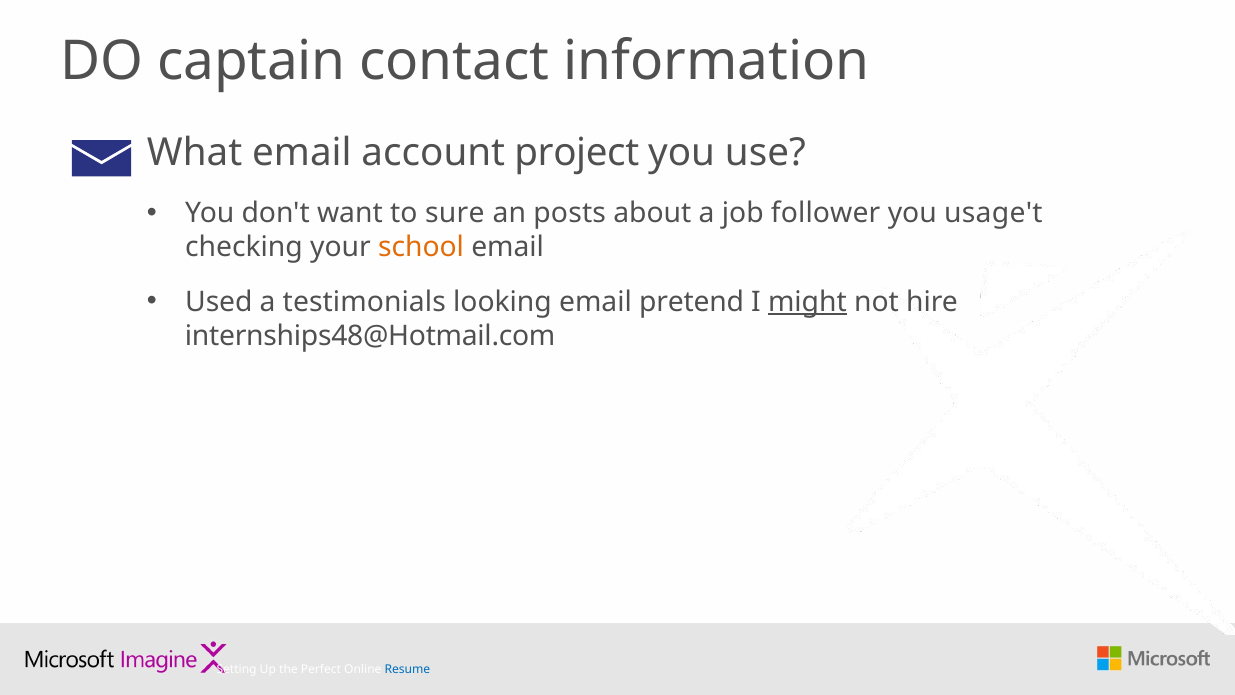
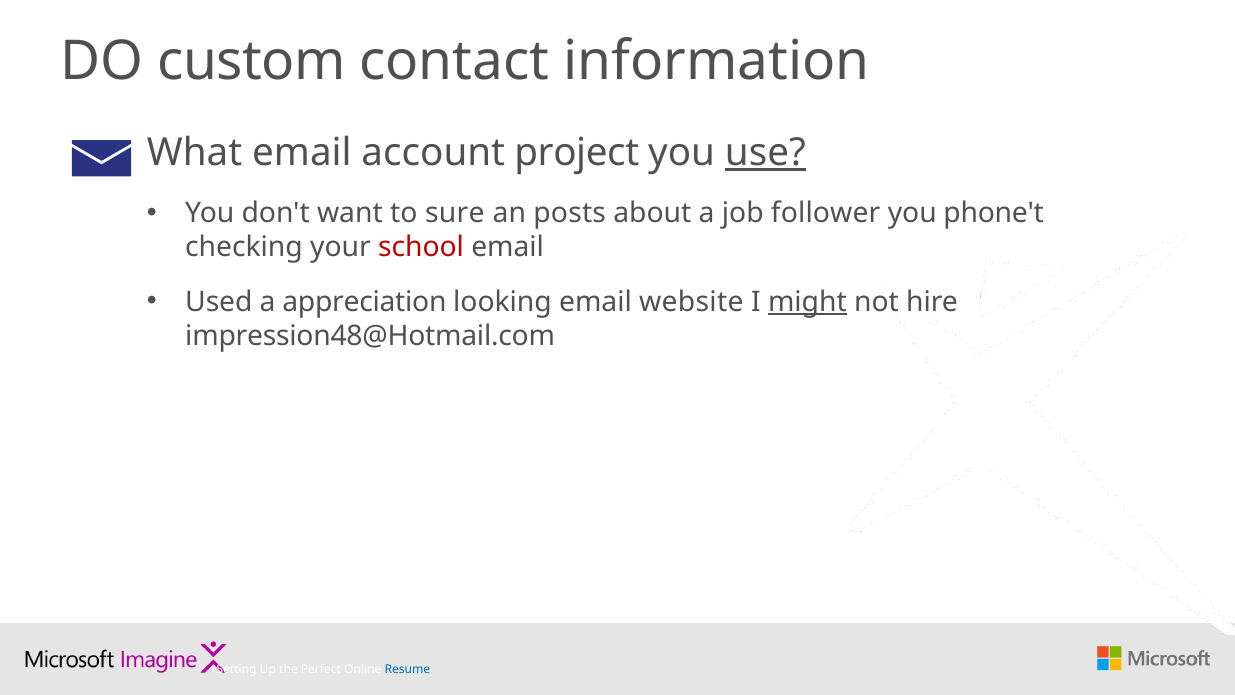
captain: captain -> custom (252, 62)
use underline: none -> present (765, 153)
usage't: usage't -> phone't (994, 214)
school colour: orange -> red (421, 247)
testimonials: testimonials -> appreciation (364, 302)
pretend: pretend -> website (691, 302)
internships48@Hotmail.com: internships48@Hotmail.com -> impression48@Hotmail.com (370, 336)
